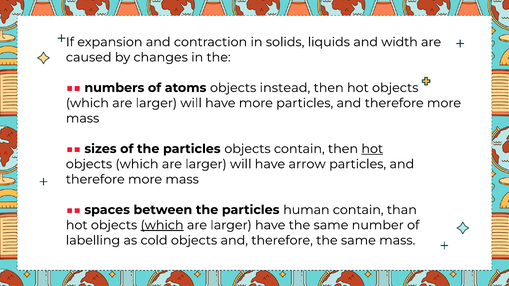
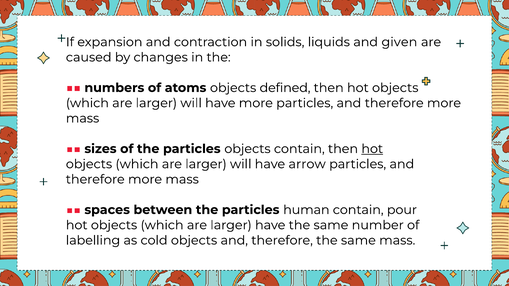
width: width -> given (399, 42)
instead: instead -> defined (285, 88)
than: than -> pour (402, 210)
which underline: present -> none (162, 225)
